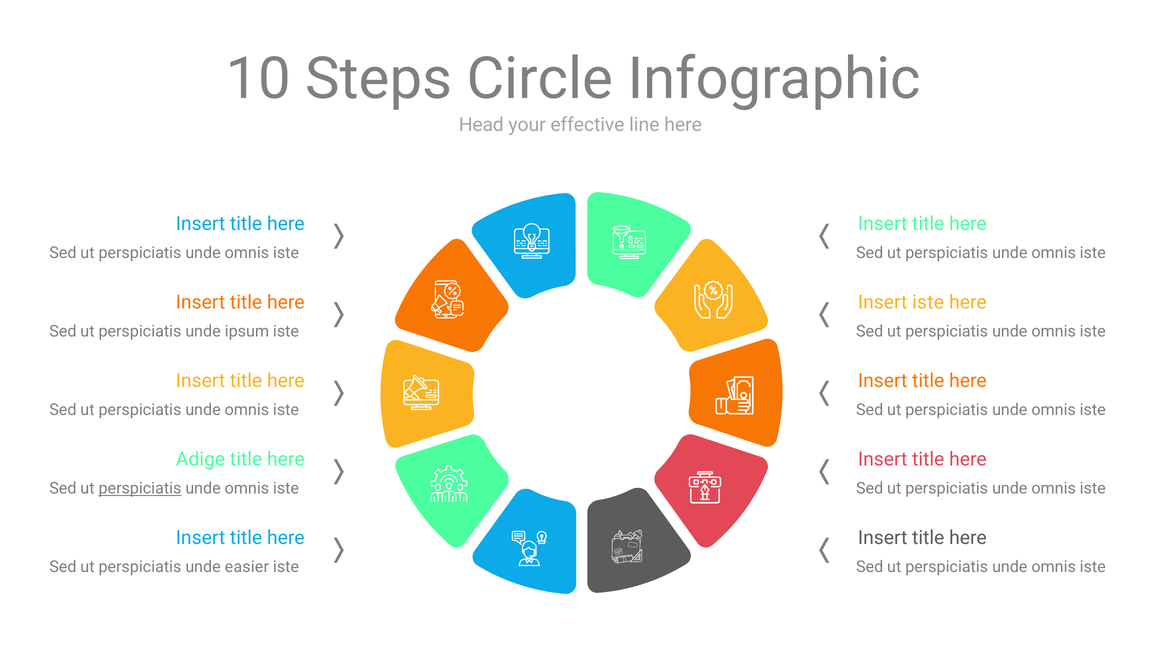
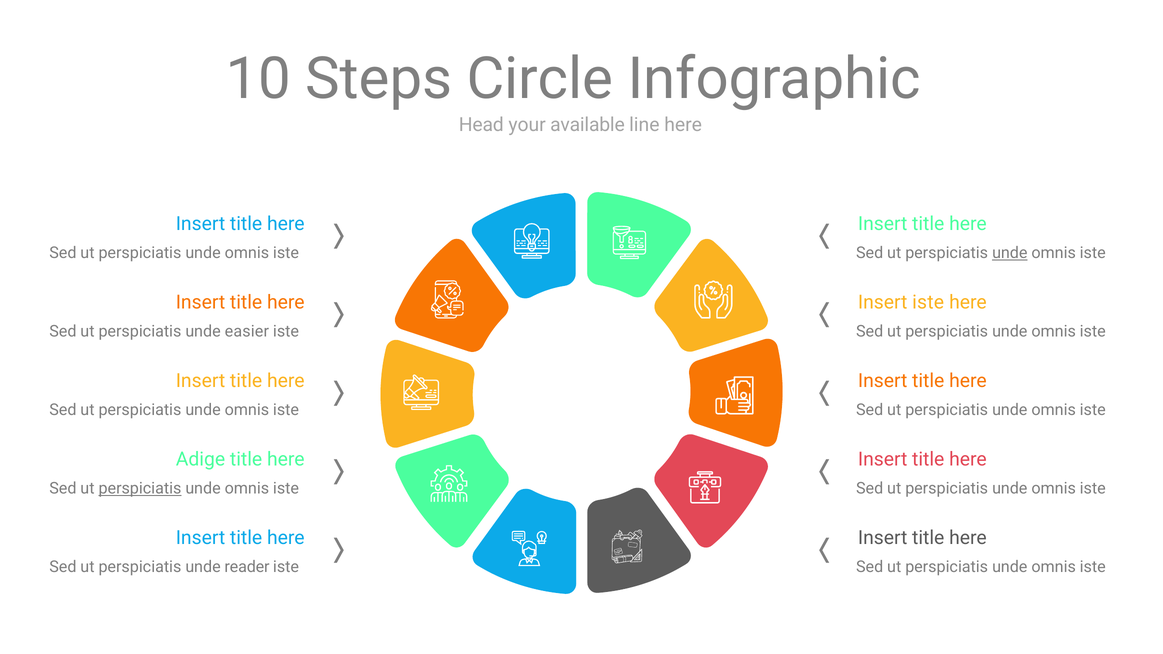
effective: effective -> available (587, 125)
unde underline: none -> present (1010, 253)
ipsum: ipsum -> easier (247, 332)
easier: easier -> reader (247, 567)
